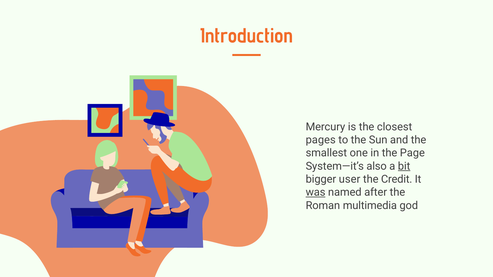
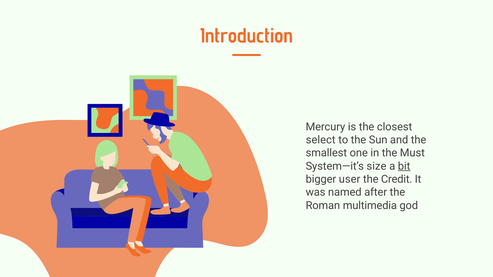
pages: pages -> select (321, 140)
Page: Page -> Must (412, 153)
also: also -> size (376, 166)
was underline: present -> none (316, 193)
